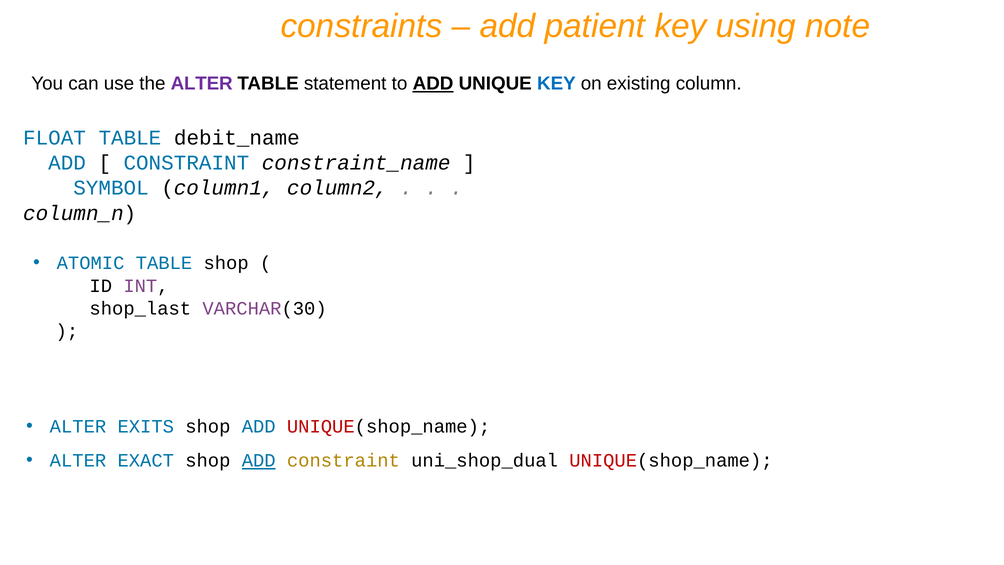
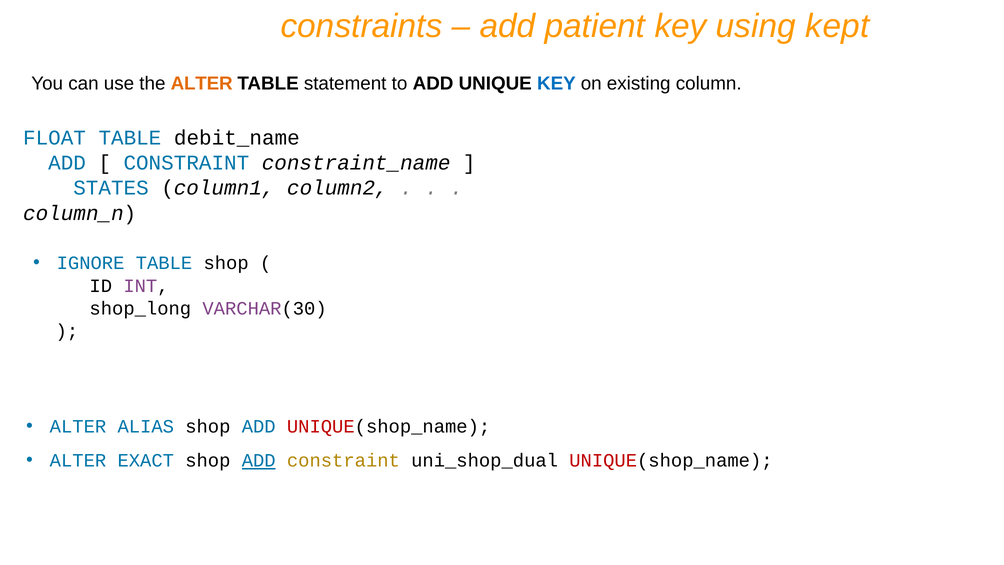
note: note -> kept (838, 26)
ALTER colour: purple -> orange (202, 84)
ADD underline: present -> none (433, 84)
SYMBOL: SYMBOL -> STATES (111, 188)
ATOMIC: ATOMIC -> IGNORE (91, 263)
shop_last: shop_last -> shop_long (140, 308)
EXITS: EXITS -> ALIAS (146, 427)
